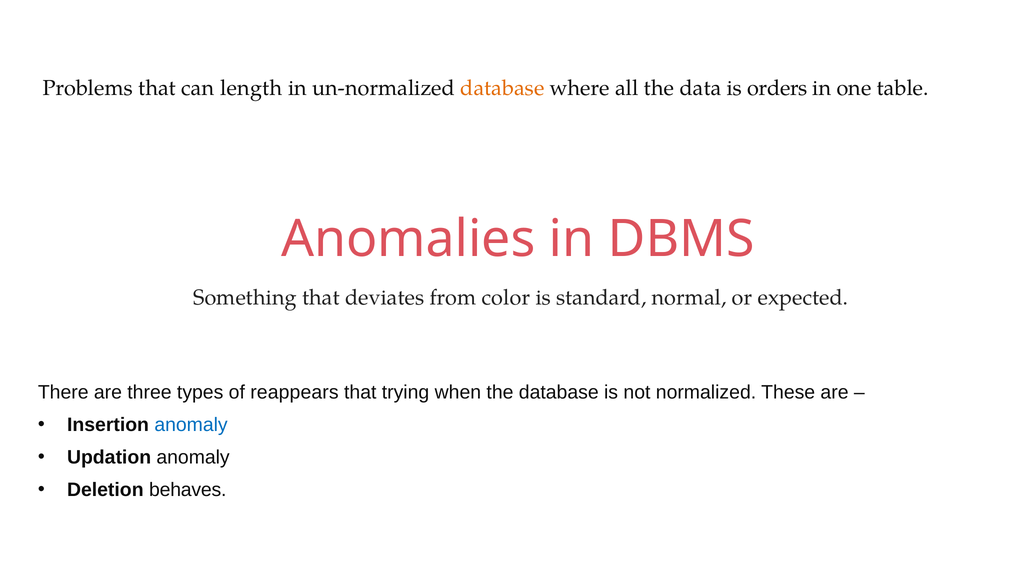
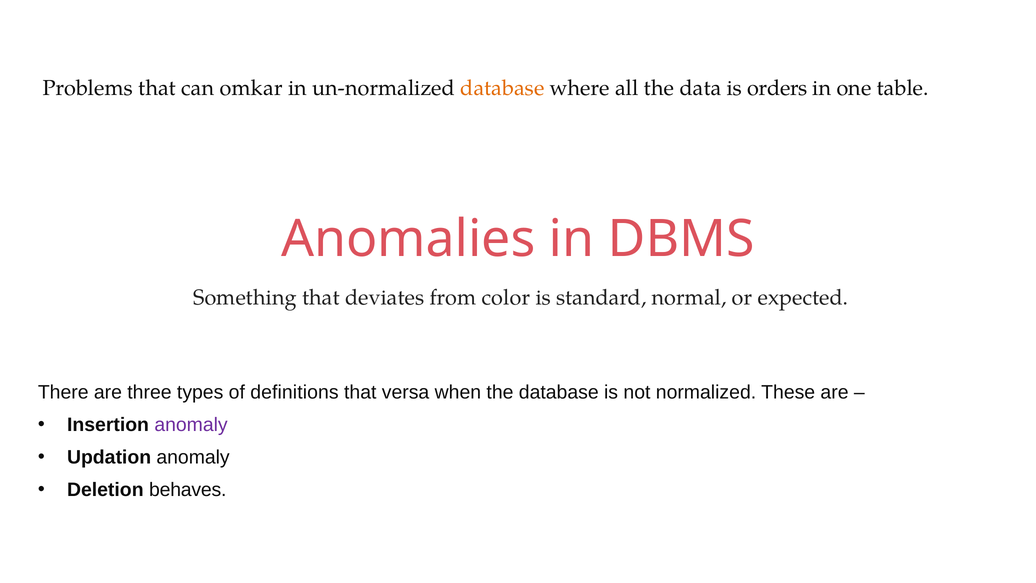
length: length -> omkar (251, 88)
reappears: reappears -> definitions (294, 392)
trying: trying -> versa (406, 392)
anomaly colour: blue -> purple (191, 425)
